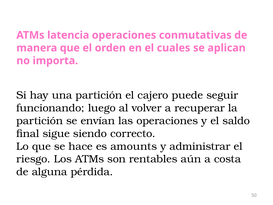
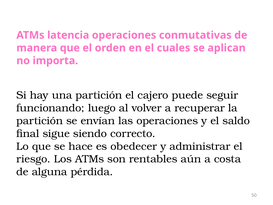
amounts: amounts -> obedecer (134, 146)
